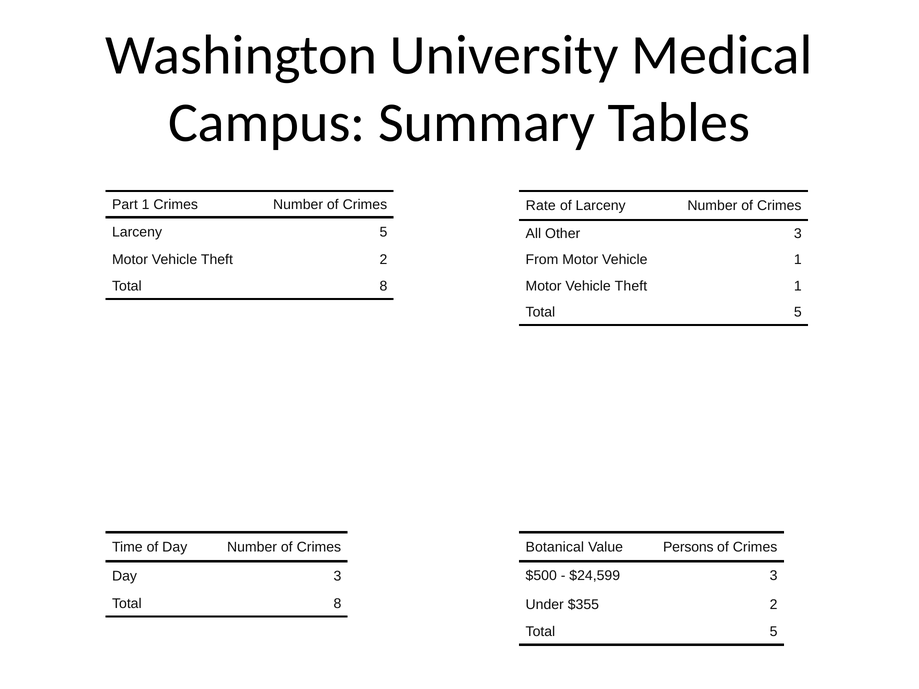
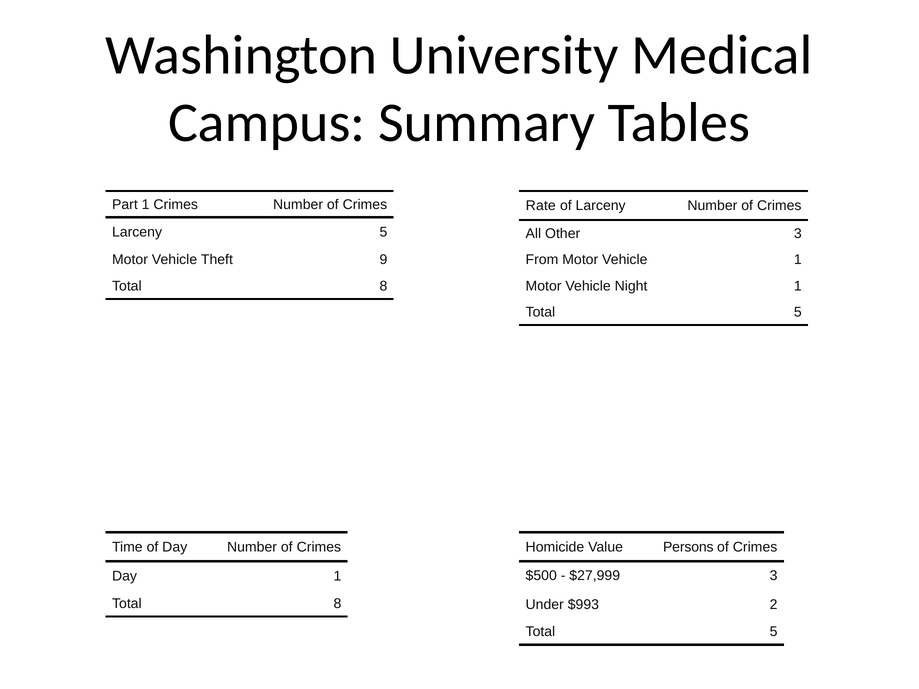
Theft 2: 2 -> 9 (383, 260)
Theft: Theft -> Night (631, 286)
Botanical: Botanical -> Homicide (555, 547)
$24,599: $24,599 -> $27,999 (595, 576)
Day 3: 3 -> 1 (337, 576)
$355: $355 -> $993 (583, 605)
